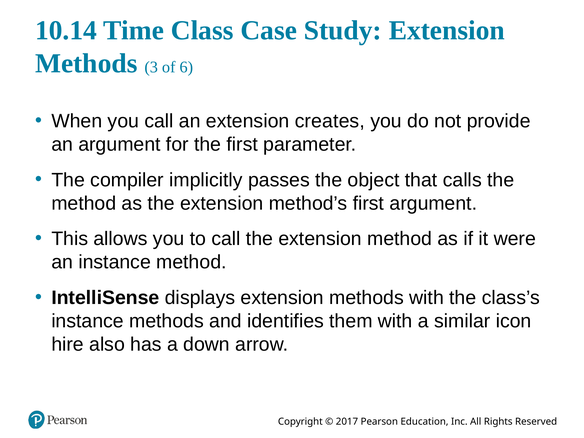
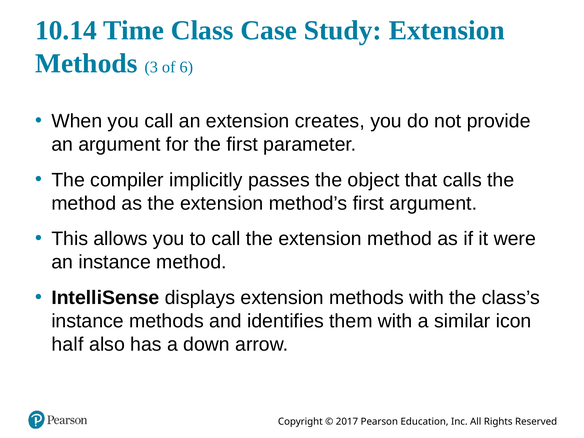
hire: hire -> half (67, 344)
